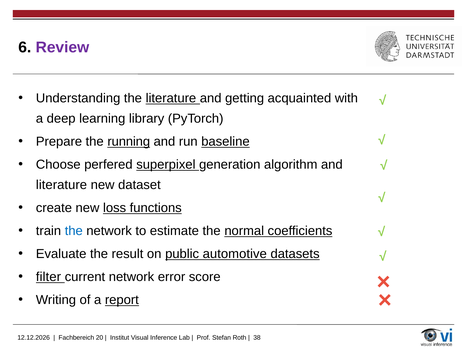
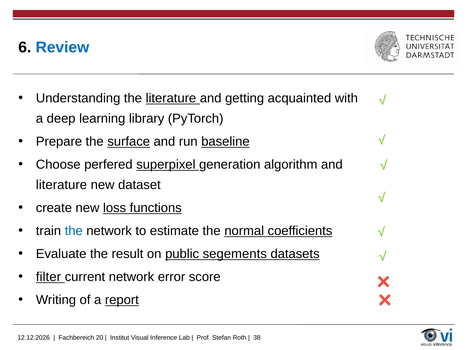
Review colour: purple -> blue (62, 47)
running: running -> surface (129, 142)
automotive: automotive -> segements (235, 254)
